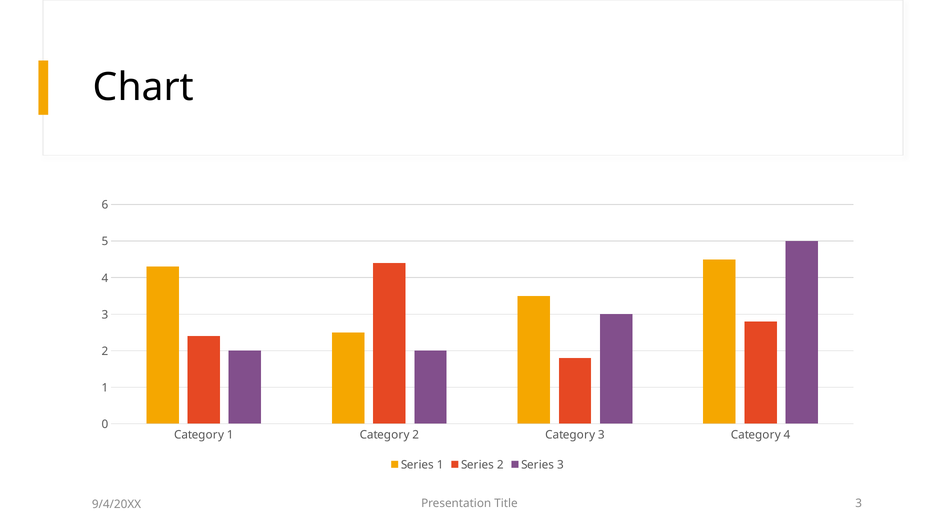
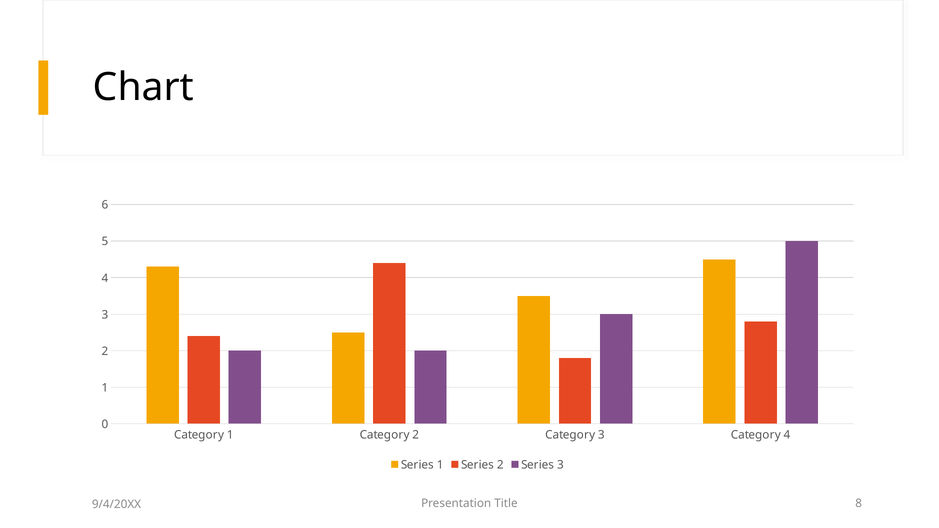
Title 3: 3 -> 8 (859, 503)
